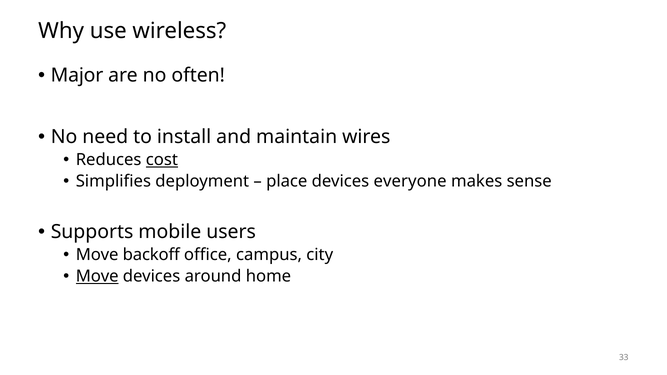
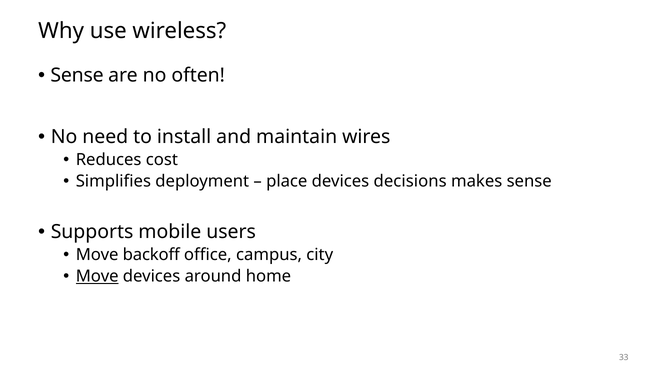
Major: Major -> Sense (77, 75)
cost underline: present -> none (162, 160)
everyone: everyone -> decisions (410, 181)
